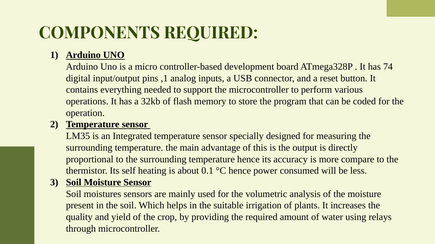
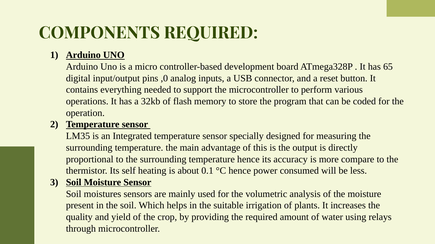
74: 74 -> 65 (388, 67)
,1: ,1 -> ,0 (164, 78)
